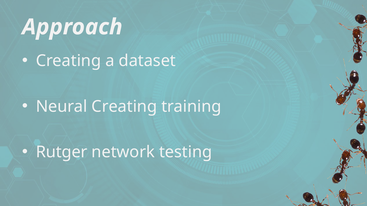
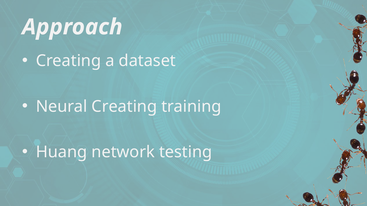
Rutger: Rutger -> Huang (62, 152)
